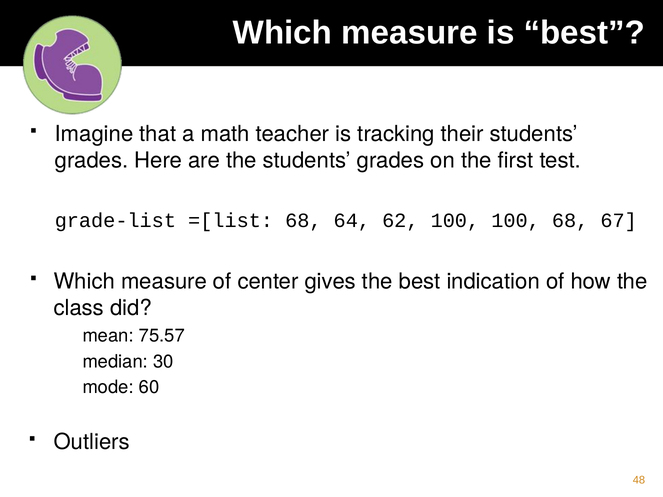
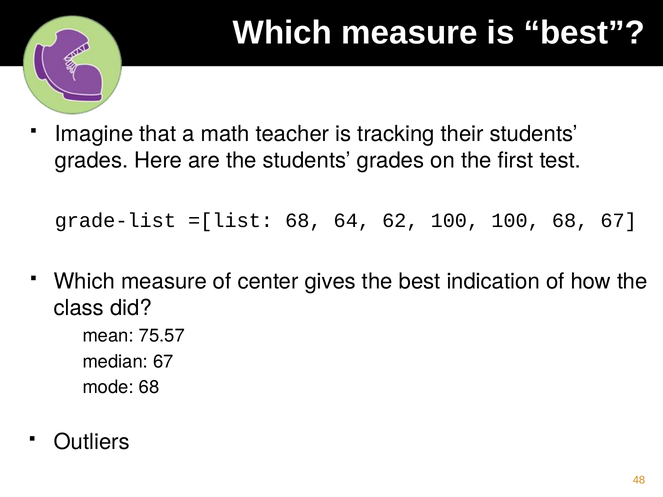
median 30: 30 -> 67 (163, 362)
mode 60: 60 -> 68 (149, 388)
